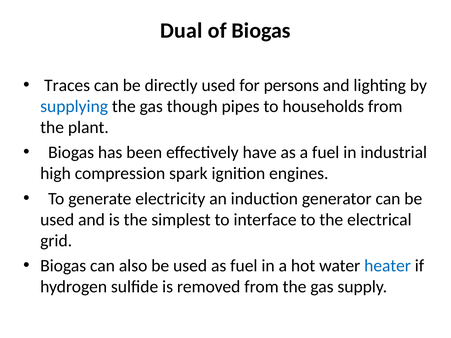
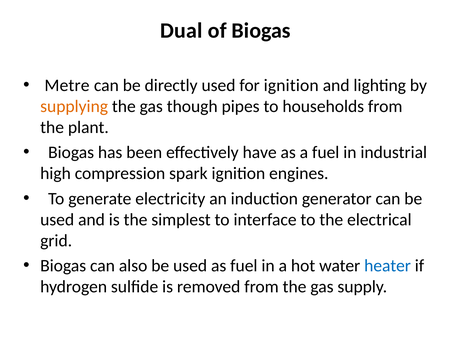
Traces: Traces -> Metre (67, 85)
for persons: persons -> ignition (291, 85)
supplying colour: blue -> orange (74, 106)
